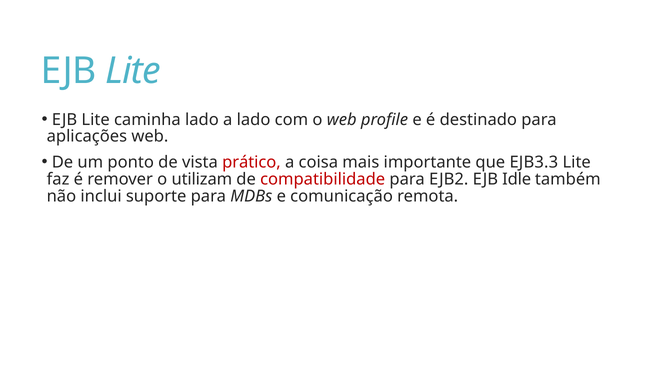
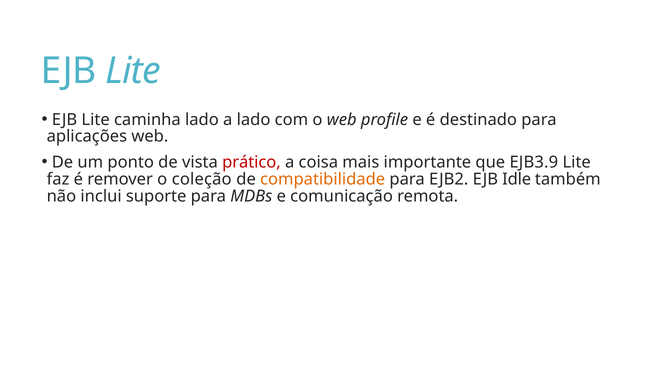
EJB3.3: EJB3.3 -> EJB3.9 (534, 163)
utilizam: utilizam -> coleção (202, 179)
compatibilidade colour: red -> orange (323, 179)
